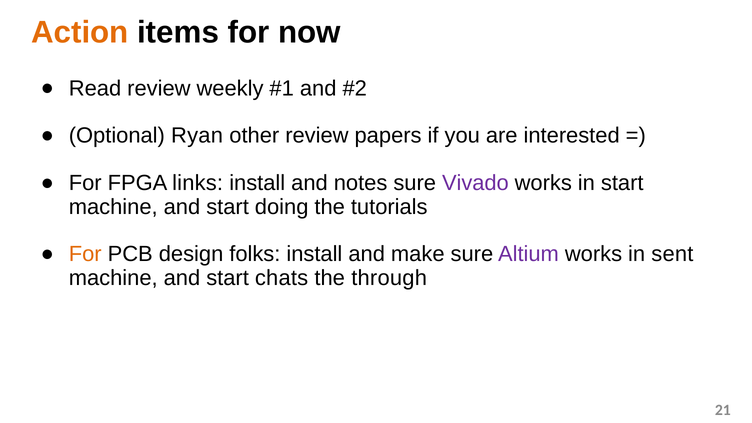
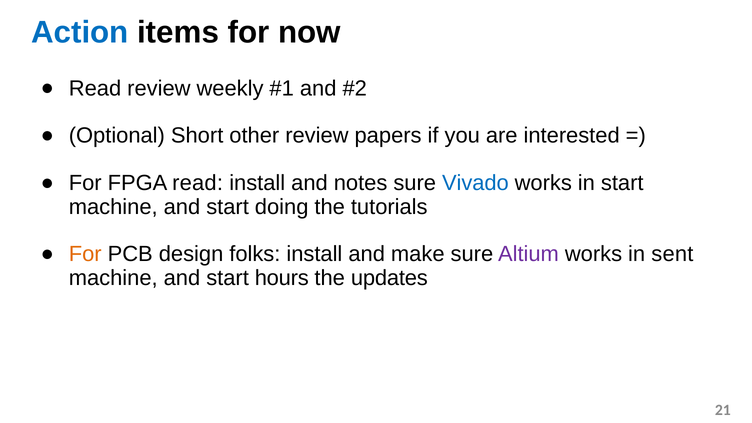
Action colour: orange -> blue (80, 32)
Ryan: Ryan -> Short (197, 136)
FPGA links: links -> read (198, 183)
Vivado colour: purple -> blue (475, 183)
chats: chats -> hours (282, 278)
through: through -> updates (389, 278)
